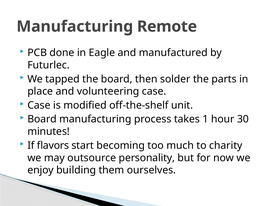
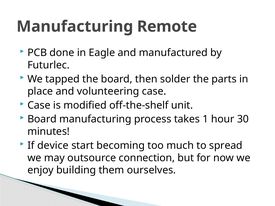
flavors: flavors -> device (53, 146)
charity: charity -> spread (226, 146)
personality: personality -> connection (147, 158)
